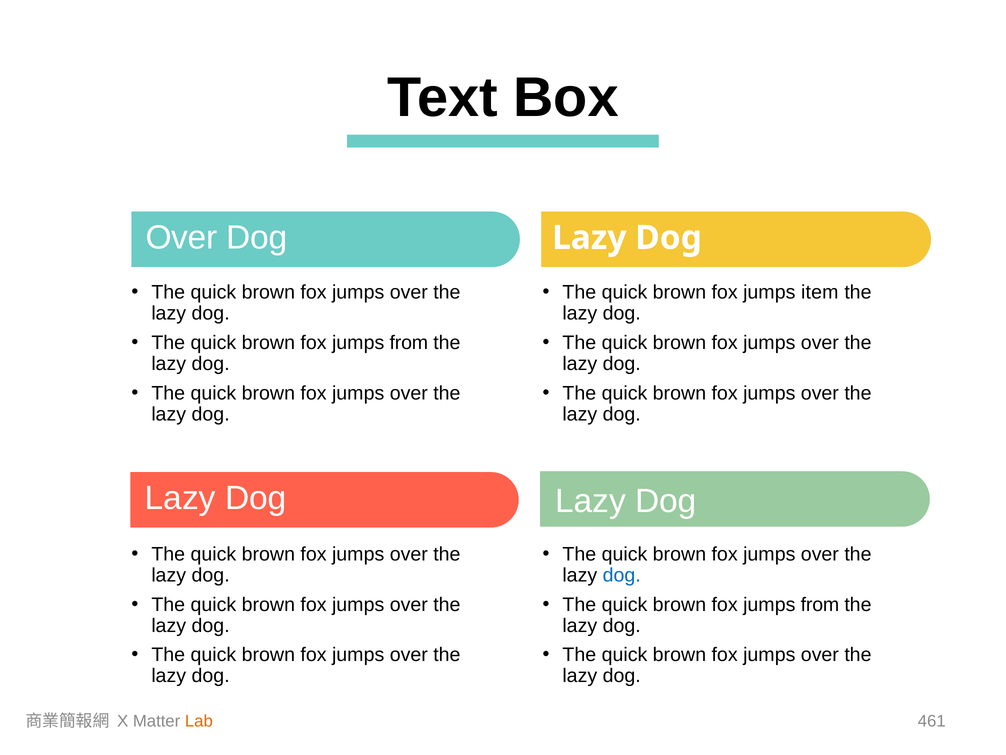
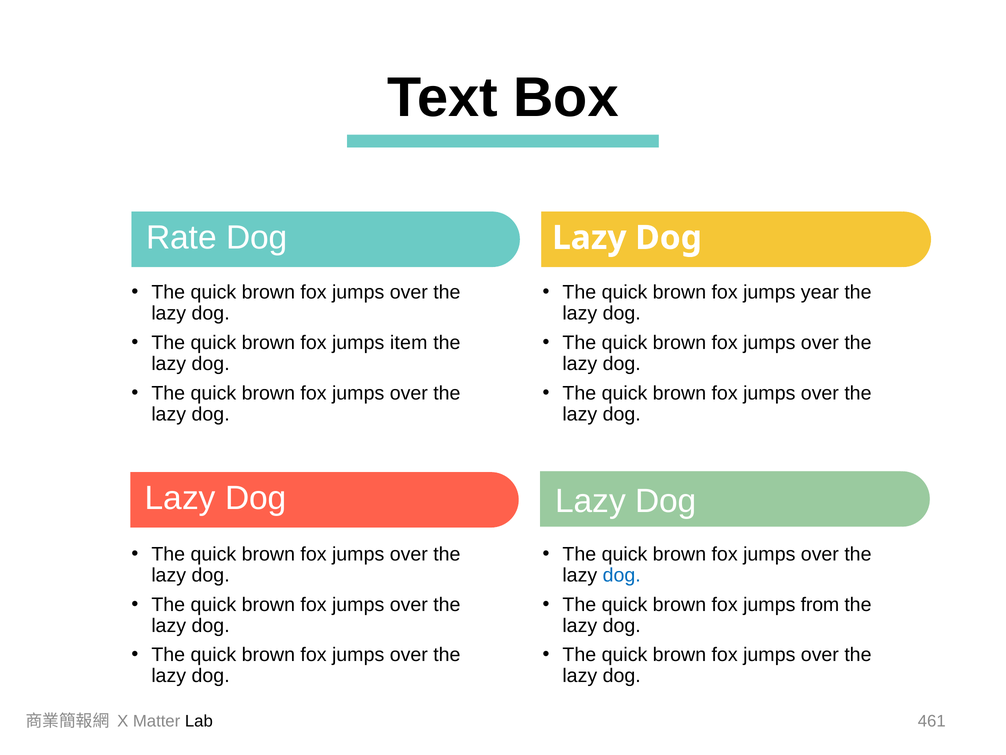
Over: Over -> Rate (181, 238)
item: item -> year (820, 292)
from: from -> item (409, 343)
Lab colour: orange -> black (199, 721)
